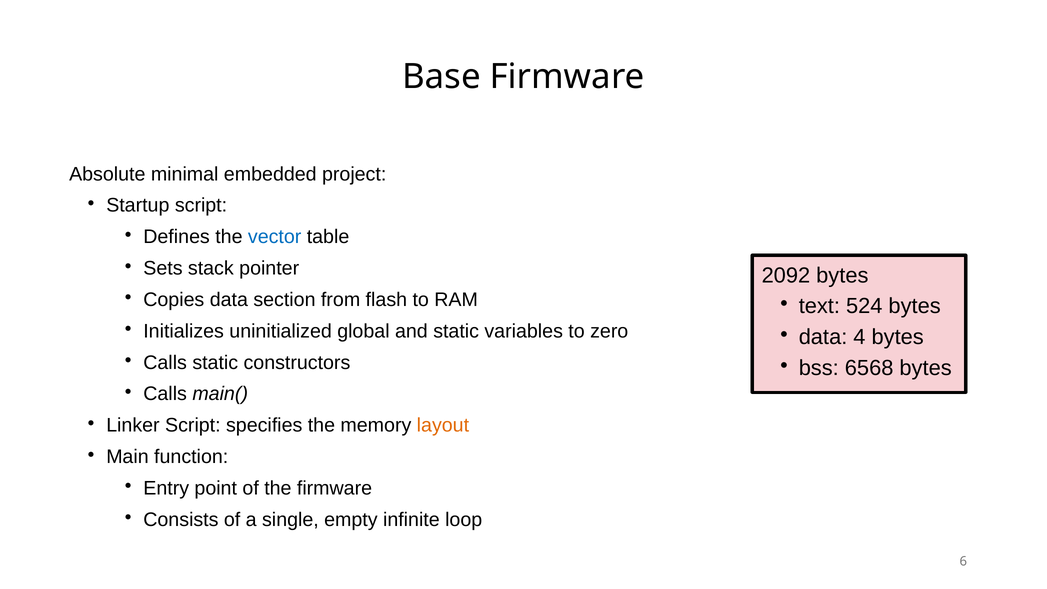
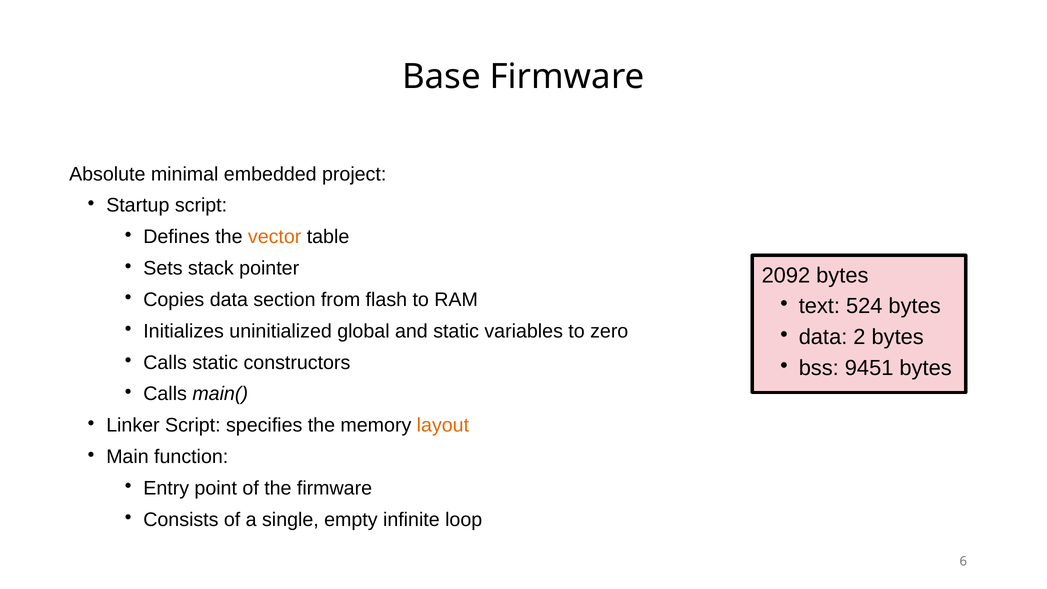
vector colour: blue -> orange (275, 237)
4: 4 -> 2 (859, 337)
6568: 6568 -> 9451 (869, 368)
